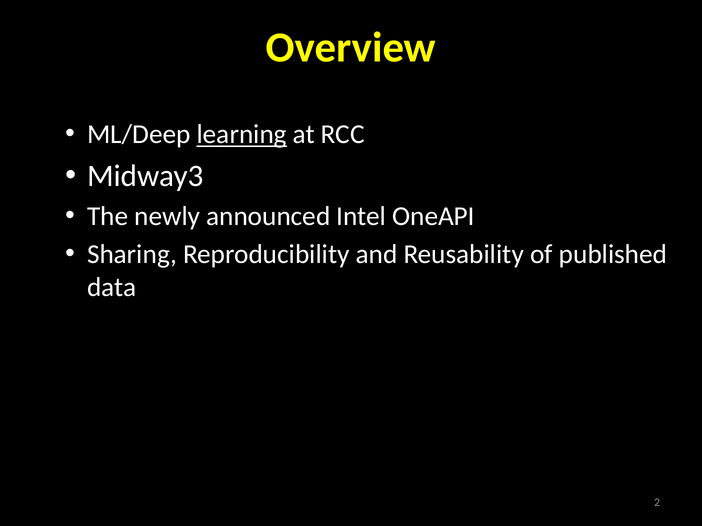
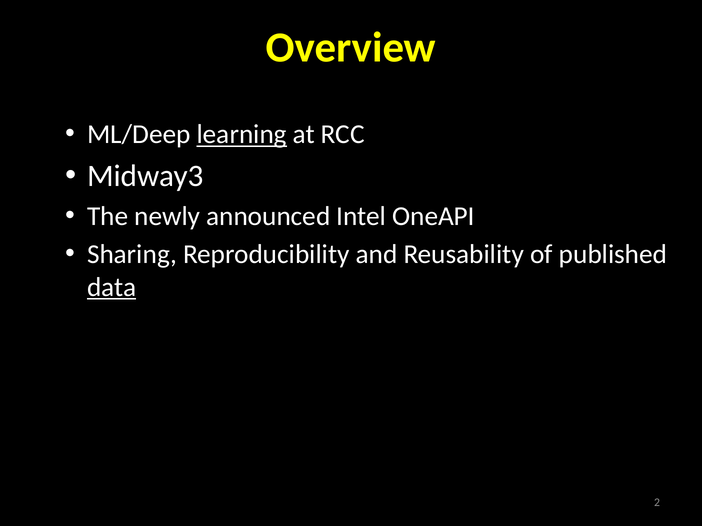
data underline: none -> present (112, 287)
